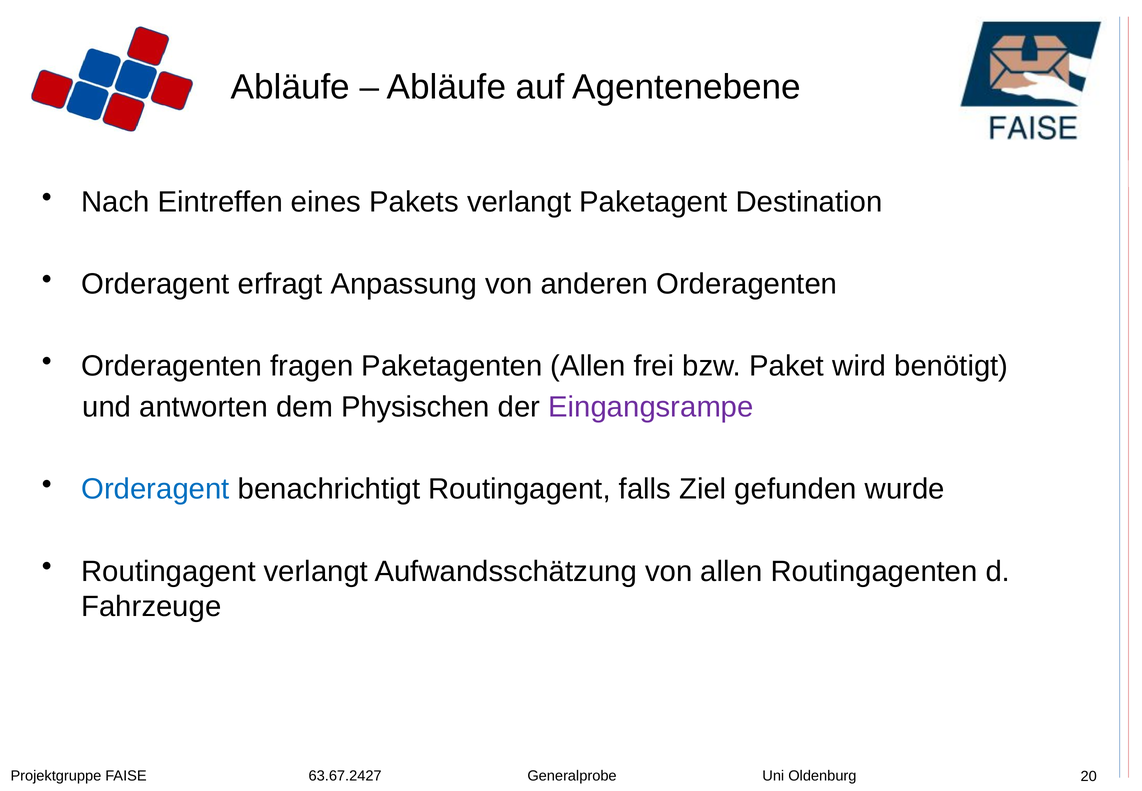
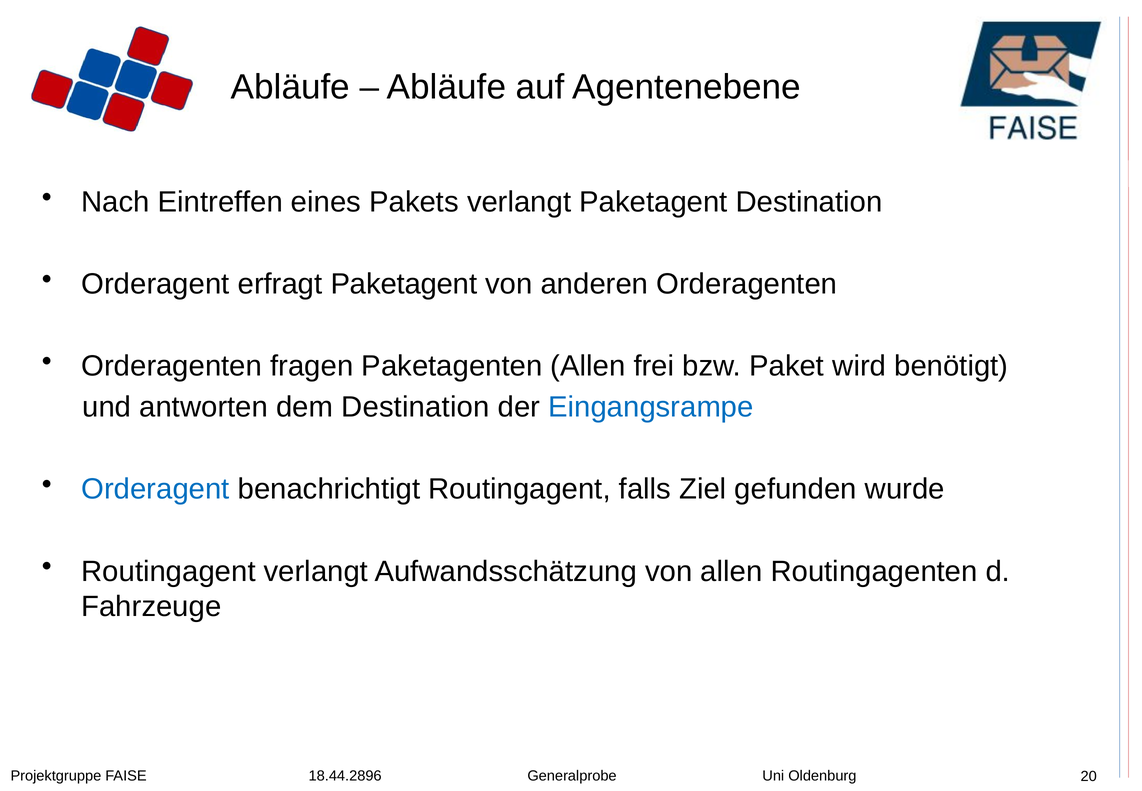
erfragt Anpassung: Anpassung -> Paketagent (404, 284)
dem Physischen: Physischen -> Destination (415, 407)
Eingangsrampe colour: purple -> blue (651, 407)
63.67.2427: 63.67.2427 -> 18.44.2896 (345, 776)
